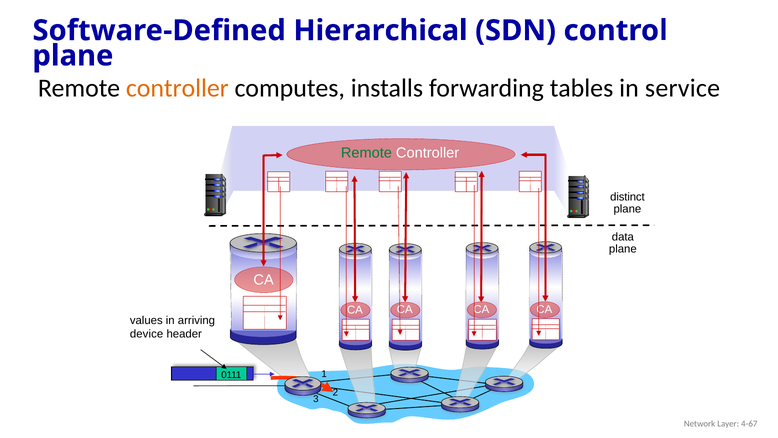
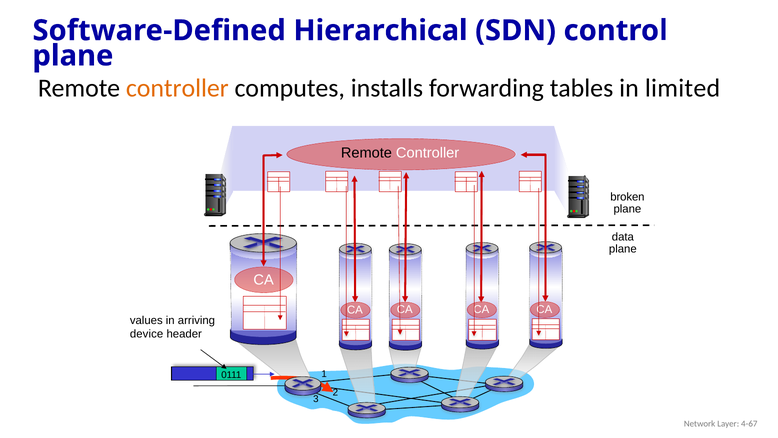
service: service -> limited (683, 88)
Remote colour: green -> black (366, 153)
distinct: distinct -> broken (627, 197)
